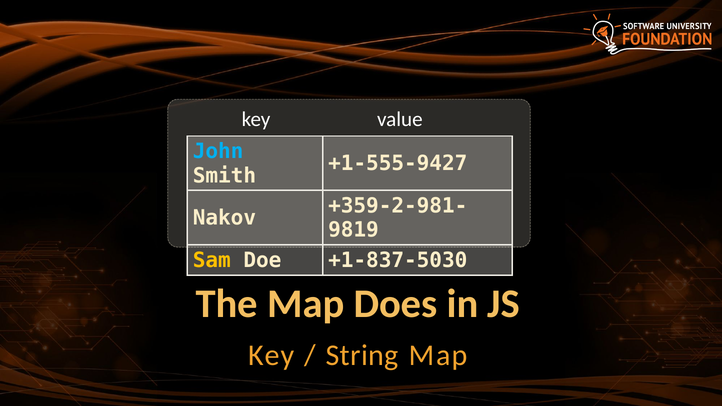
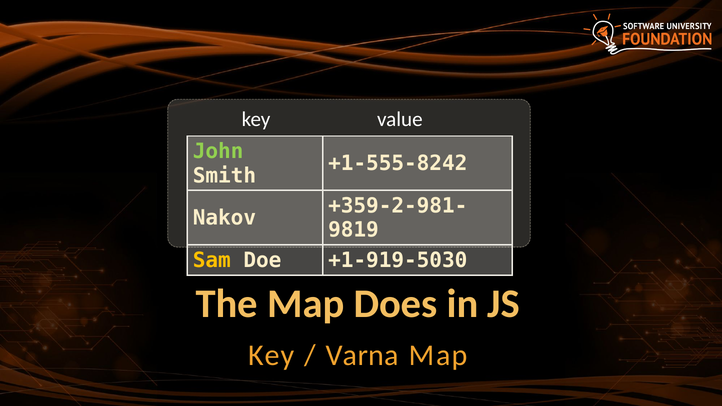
John colour: light blue -> light green (218, 151)
+1-555-9427: +1-555-9427 -> +1-555-8242 (398, 164)
+1-837-5030: +1-837-5030 -> +1-919-5030 (398, 260)
String: String -> Varna (362, 356)
